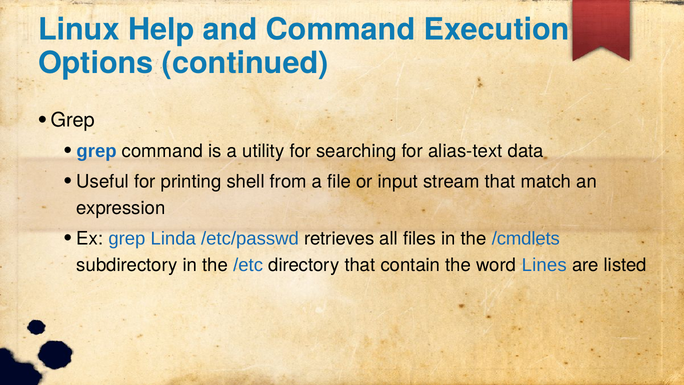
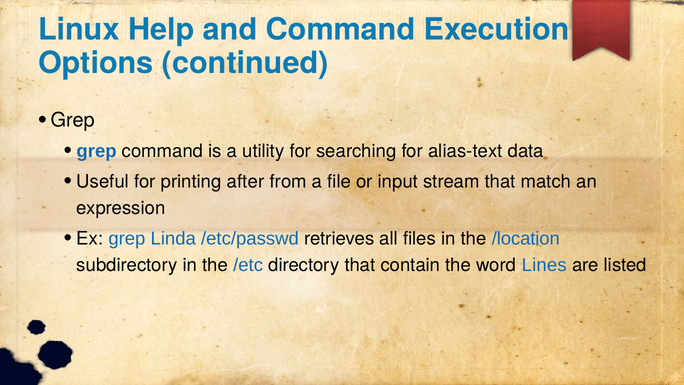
shell: shell -> after (246, 181)
/cmdlets: /cmdlets -> /location (526, 238)
